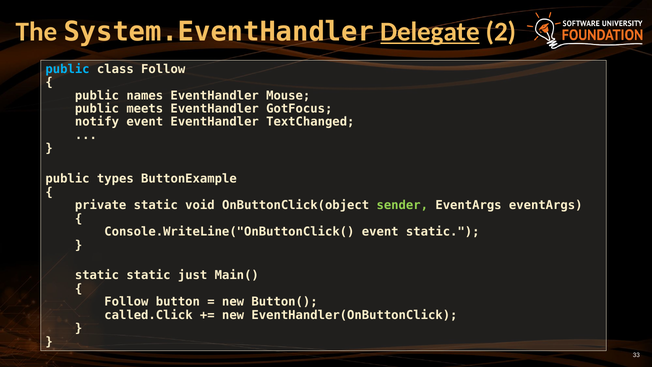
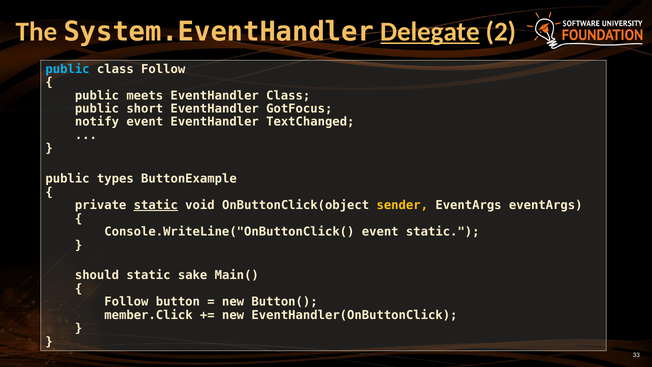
names: names -> meets (145, 95)
EventHandler Mouse: Mouse -> Class (288, 95)
meets: meets -> short (145, 109)
static underline: none -> present (156, 205)
sender colour: light green -> yellow (402, 205)
static: static -> should (97, 275)
just: just -> sake (193, 275)
called.Click: called.Click -> member.Click (148, 315)
